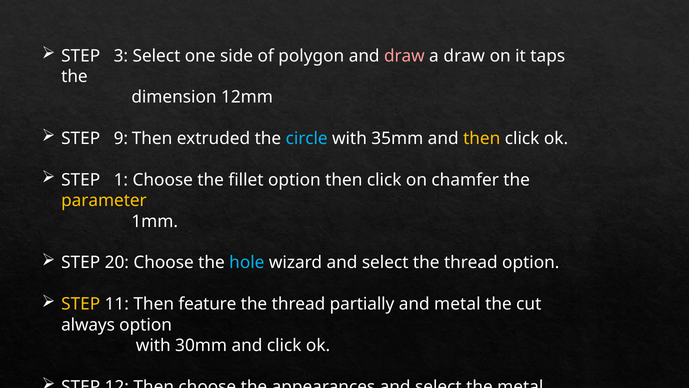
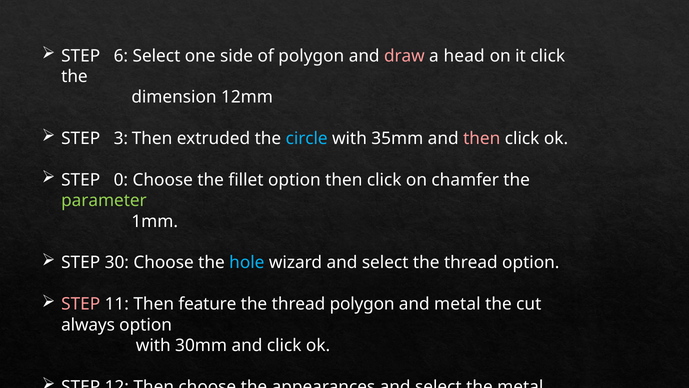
3: 3 -> 6 (121, 56)
a draw: draw -> head (464, 56)
it taps: taps -> click (548, 56)
9: 9 -> 3 (121, 138)
then colour: yellow -> pink (482, 138)
1: 1 -> 0 (121, 180)
parameter colour: yellow -> light green (104, 200)
20: 20 -> 30 (117, 262)
STEP colour: yellow -> pink (81, 304)
thread partially: partially -> polygon (362, 304)
